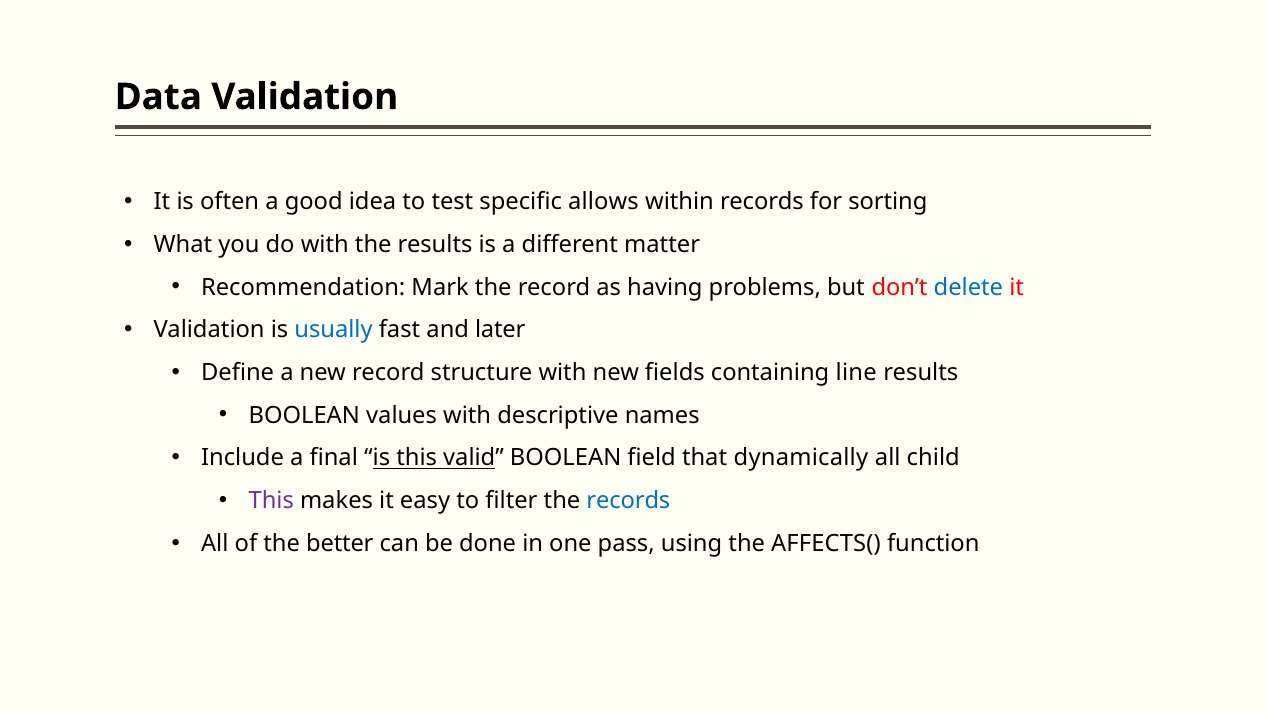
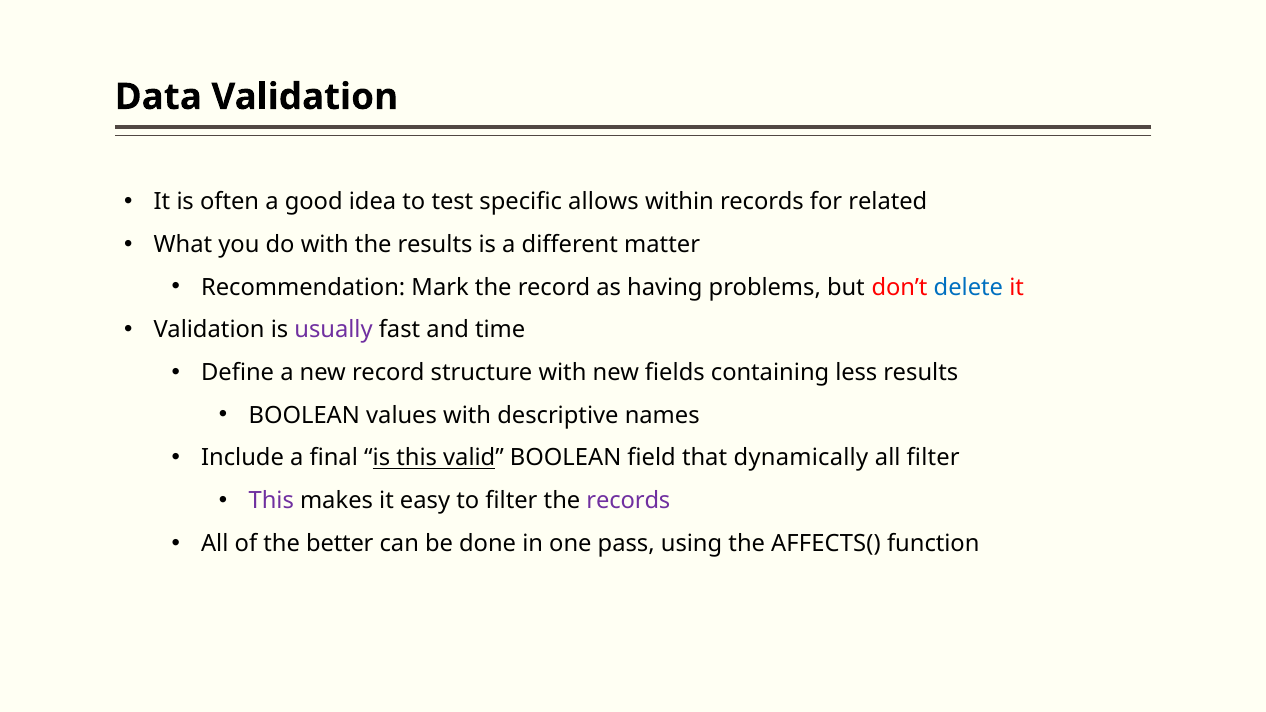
sorting: sorting -> related (888, 202)
usually colour: blue -> purple (334, 330)
later: later -> time (500, 330)
line: line -> less (856, 373)
all child: child -> filter (933, 458)
records colour: blue -> purple (628, 501)
